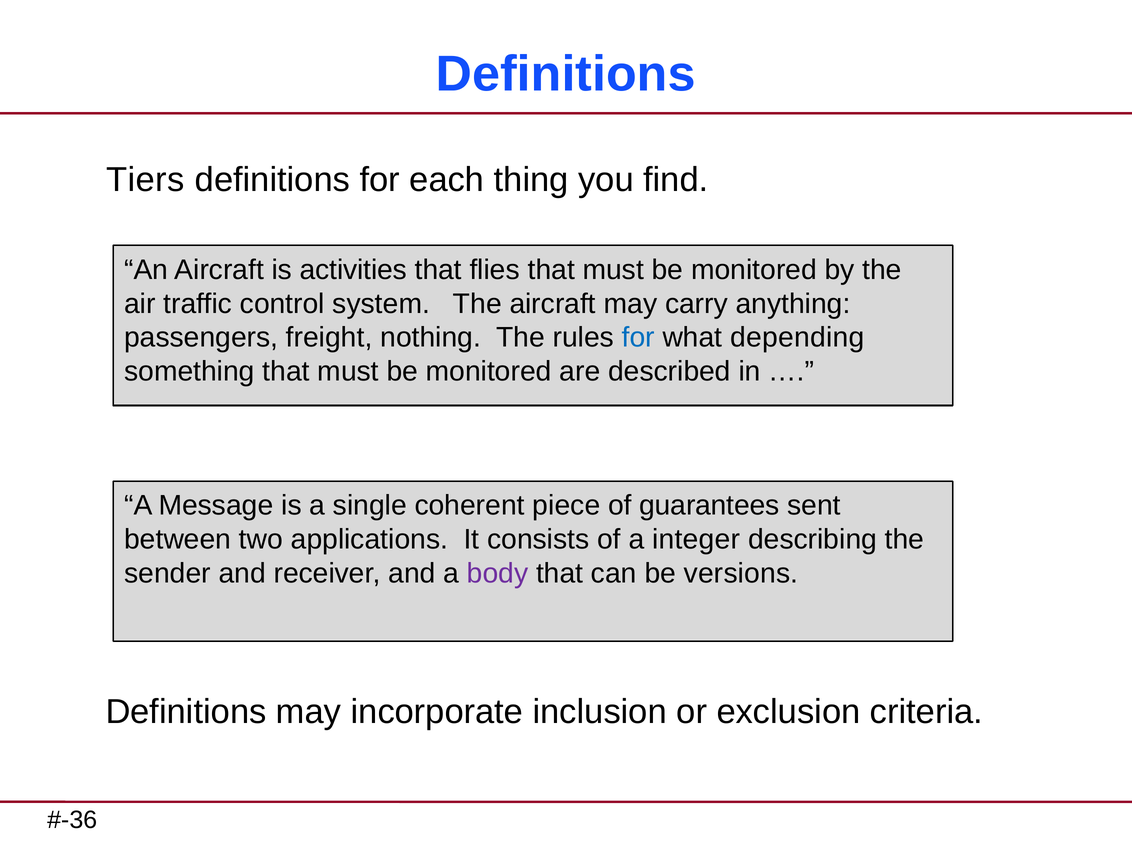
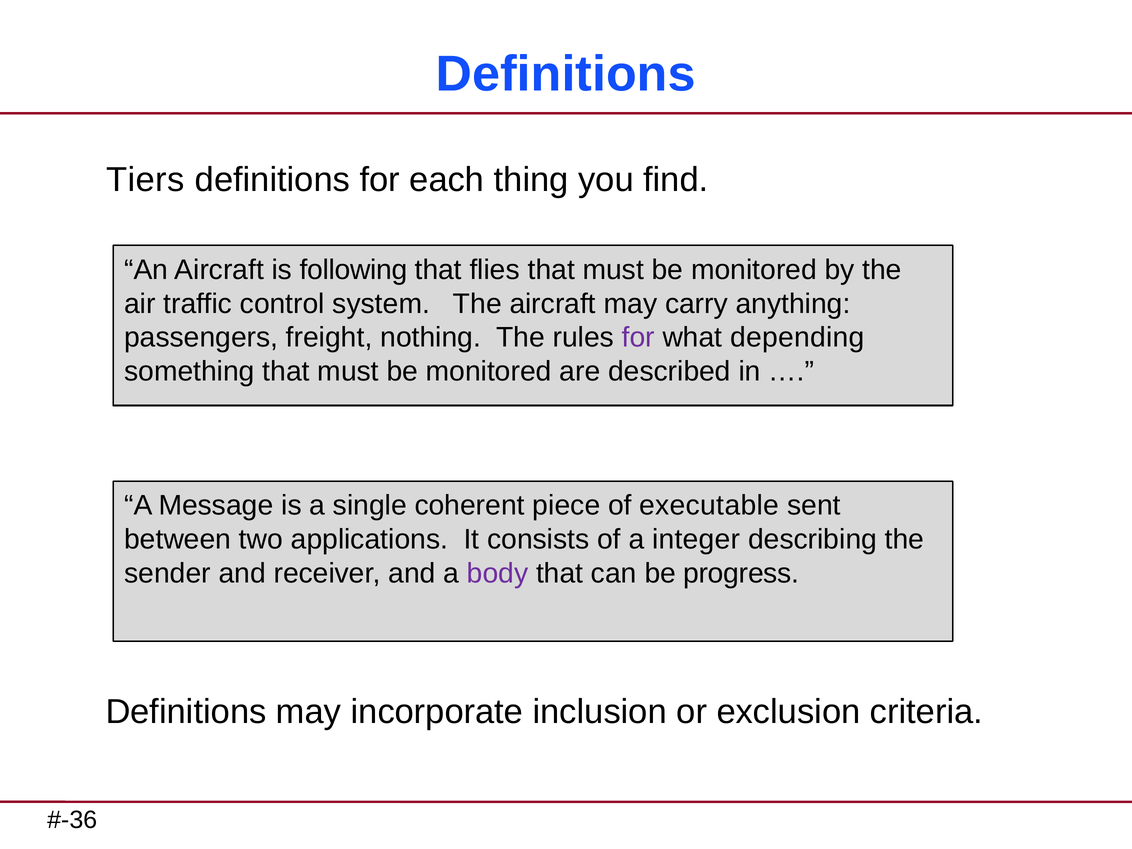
activities: activities -> following (353, 270)
for colour: blue -> purple (638, 338)
guarantees: guarantees -> executable (709, 506)
versions: versions -> progress (741, 574)
